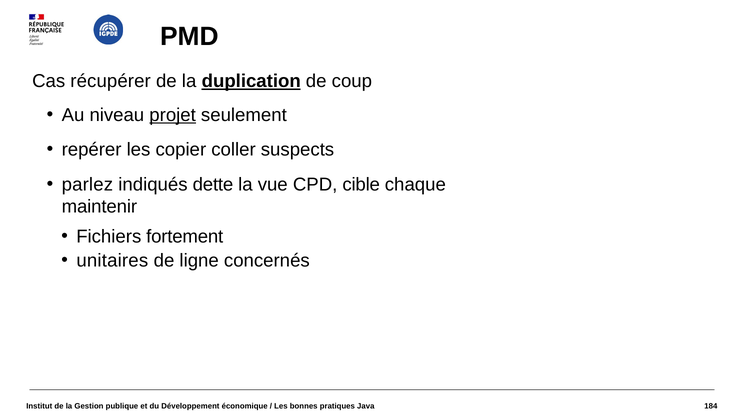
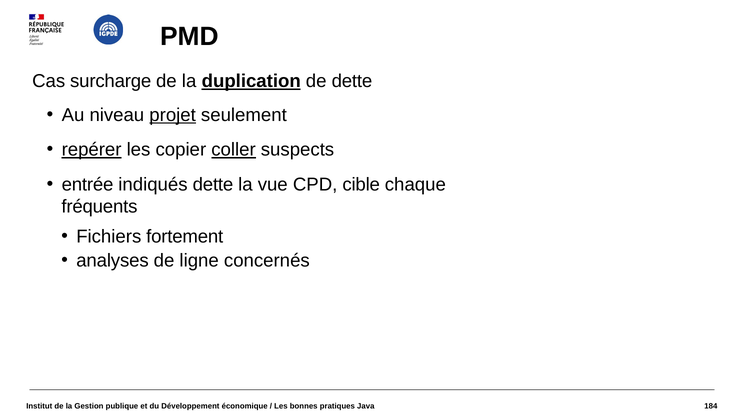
récupérer: récupérer -> surcharge (111, 81)
de coup: coup -> dette (352, 81)
repérer underline: none -> present (92, 150)
coller underline: none -> present (234, 150)
parlez: parlez -> entrée (88, 184)
maintenir: maintenir -> fréquents (99, 207)
unitaires: unitaires -> analyses (112, 261)
